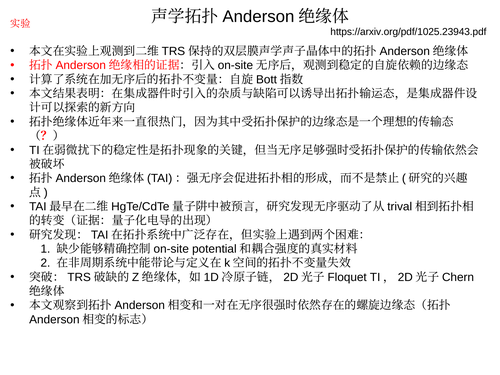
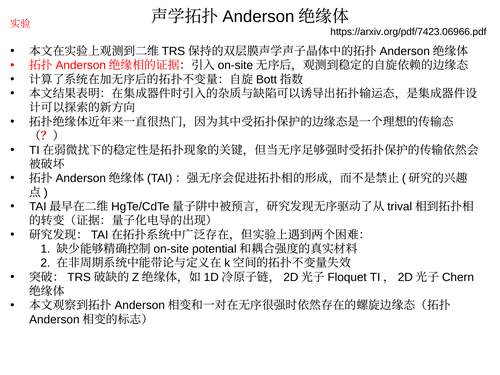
https://arxiv.org/pdf/1025.23943.pdf: https://arxiv.org/pdf/1025.23943.pdf -> https://arxiv.org/pdf/7423.06966.pdf (408, 32)
